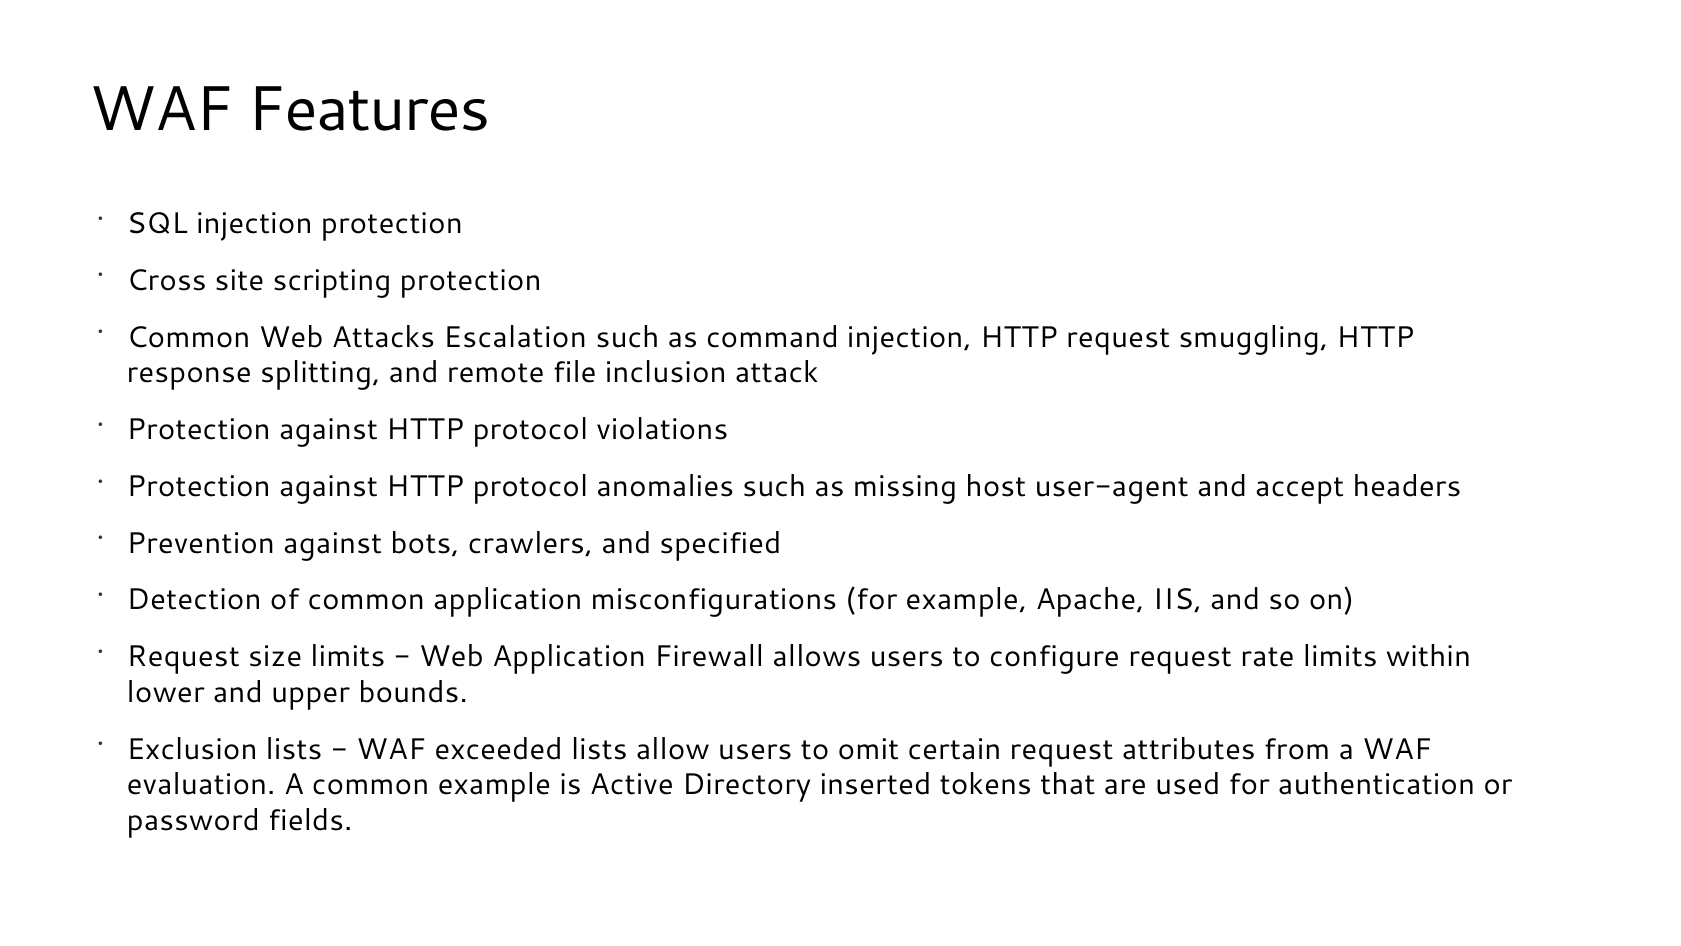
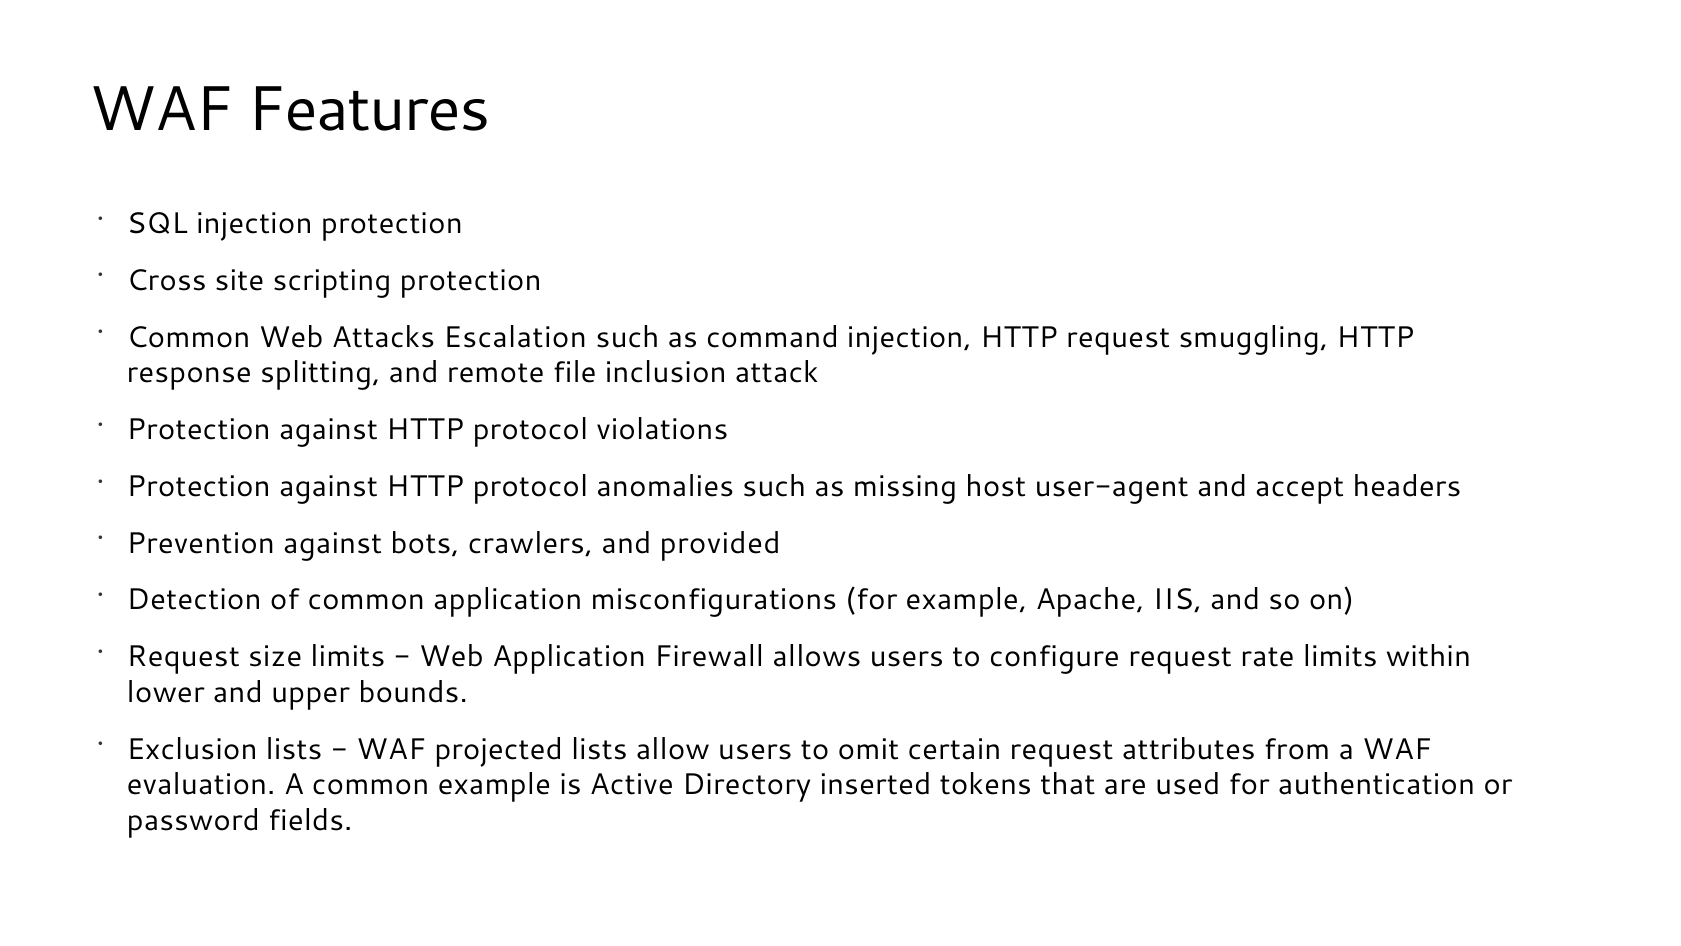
specified: specified -> provided (720, 543)
exceeded: exceeded -> projected (499, 749)
